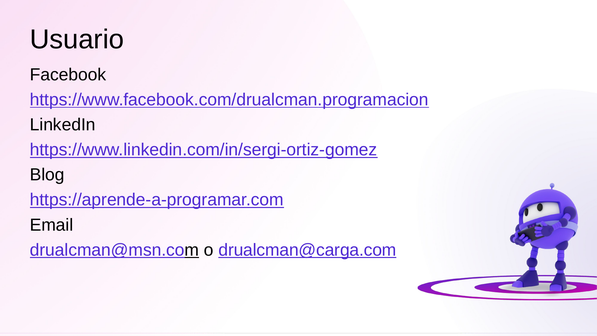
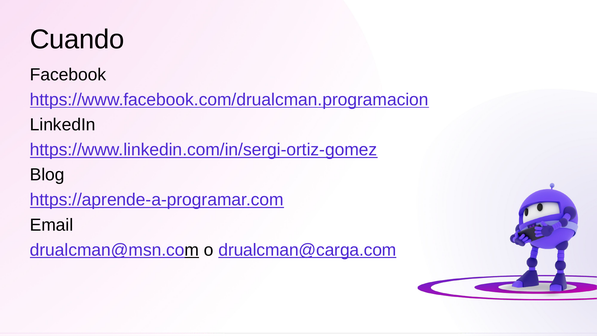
Usuario: Usuario -> Cuando (77, 40)
